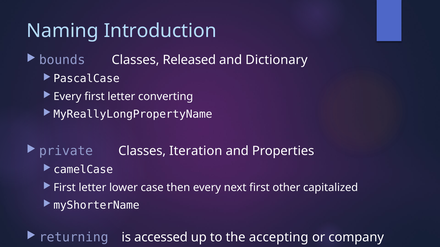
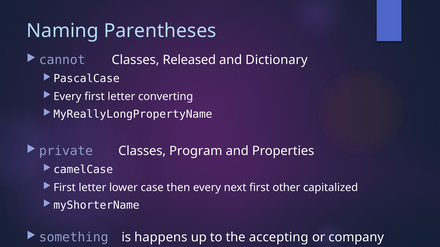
Introduction: Introduction -> Parentheses (160, 31)
bounds: bounds -> cannot (62, 60)
Iteration: Iteration -> Program (196, 151)
returning: returning -> something (74, 238)
accessed: accessed -> happens (161, 238)
